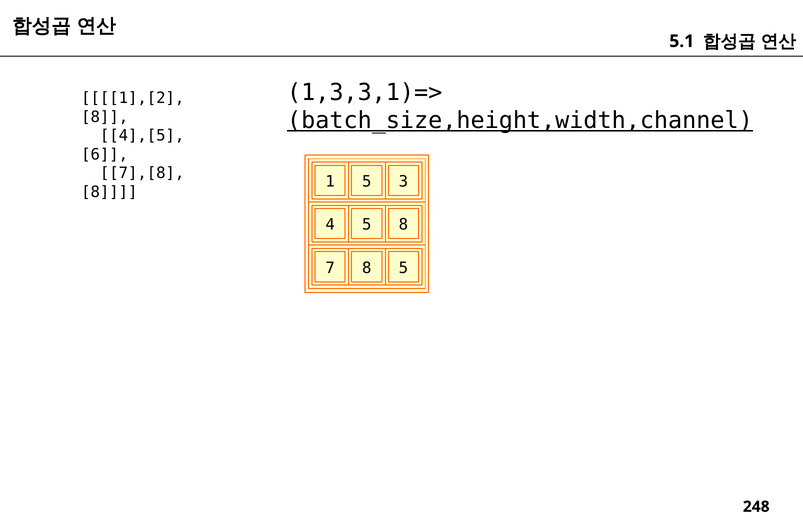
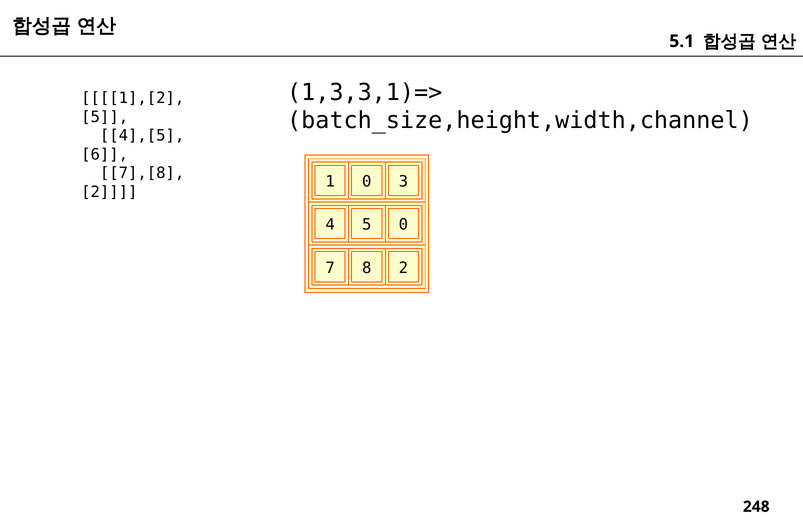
8: 8 -> 5 (105, 117)
batch_size,height,width,channel underline: present -> none (520, 120)
1 5: 5 -> 0 (367, 181)
8: 8 -> 2 (109, 192)
5 8: 8 -> 0 (403, 224)
8 5: 5 -> 2 (403, 268)
